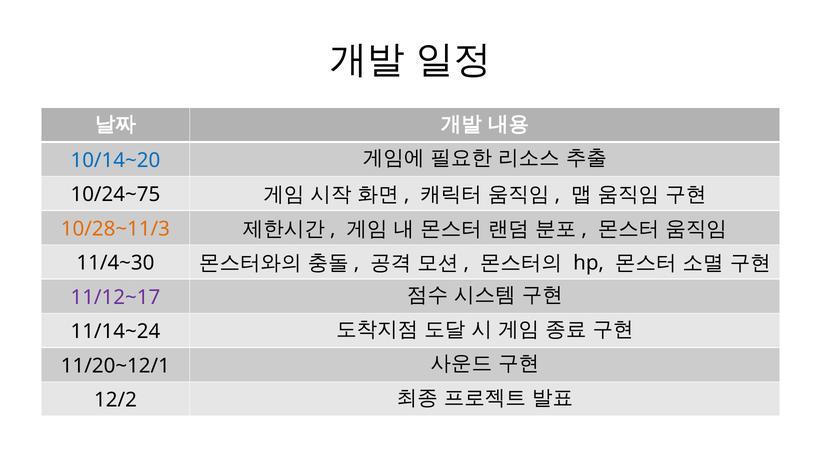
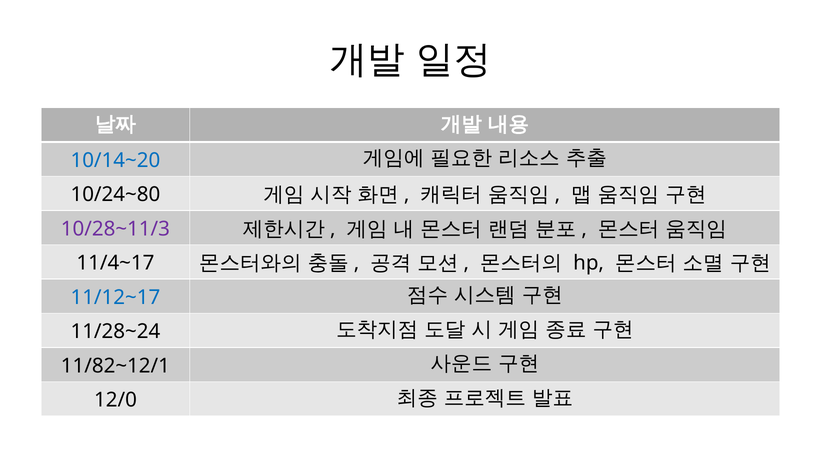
10/24~75: 10/24~75 -> 10/24~80 (115, 194)
10/28~11/3 colour: orange -> purple (115, 229)
11/4~30: 11/4~30 -> 11/4~17 (115, 263)
11/12~17 colour: purple -> blue (115, 297)
11/14~24: 11/14~24 -> 11/28~24 (115, 331)
11/20~12/1: 11/20~12/1 -> 11/82~12/1 (115, 366)
12/2: 12/2 -> 12/0 (115, 400)
